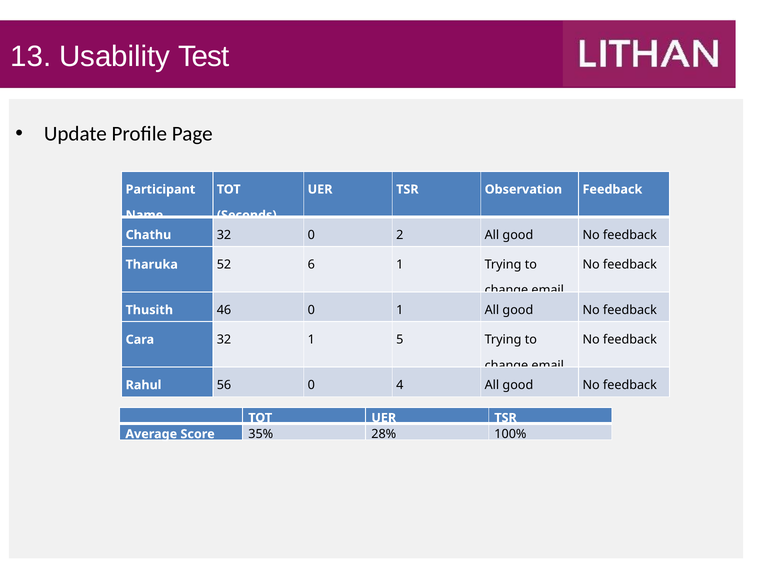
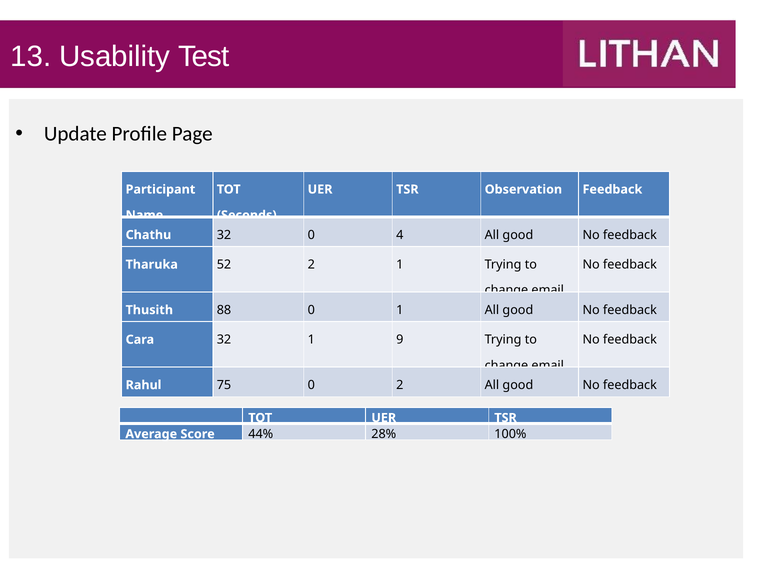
2: 2 -> 4 (400, 235)
52 6: 6 -> 2 (311, 265)
46: 46 -> 88 (224, 310)
5: 5 -> 9 (400, 340)
56: 56 -> 75 (224, 385)
0 4: 4 -> 2 (400, 385)
35%: 35% -> 44% (261, 434)
